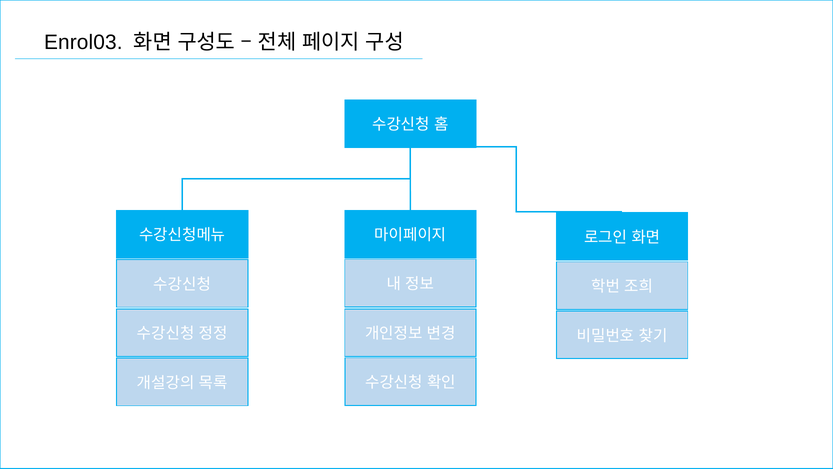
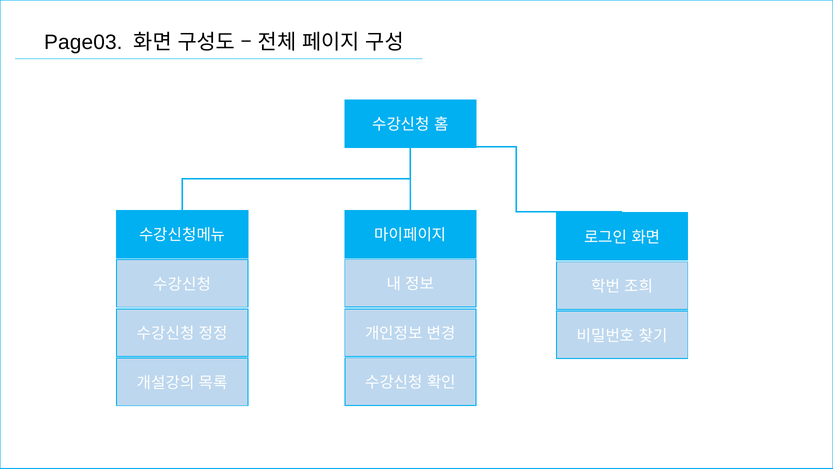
Enrol03: Enrol03 -> Page03 (83, 42)
